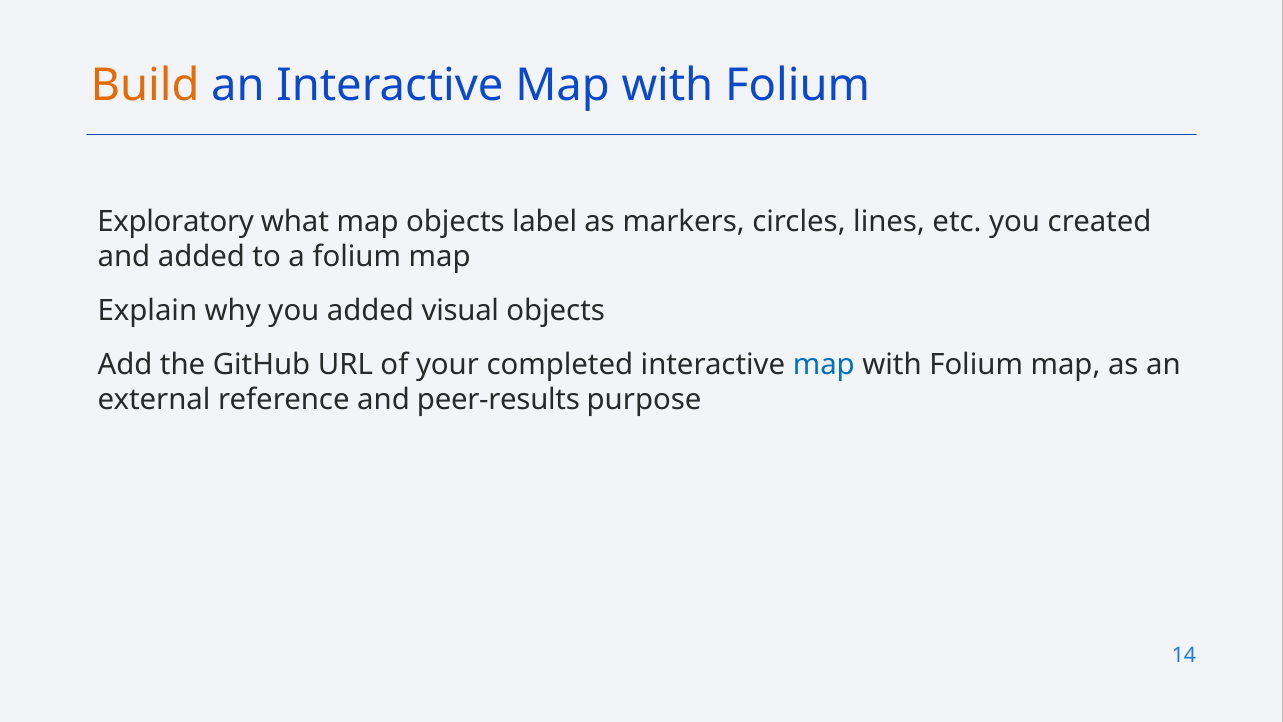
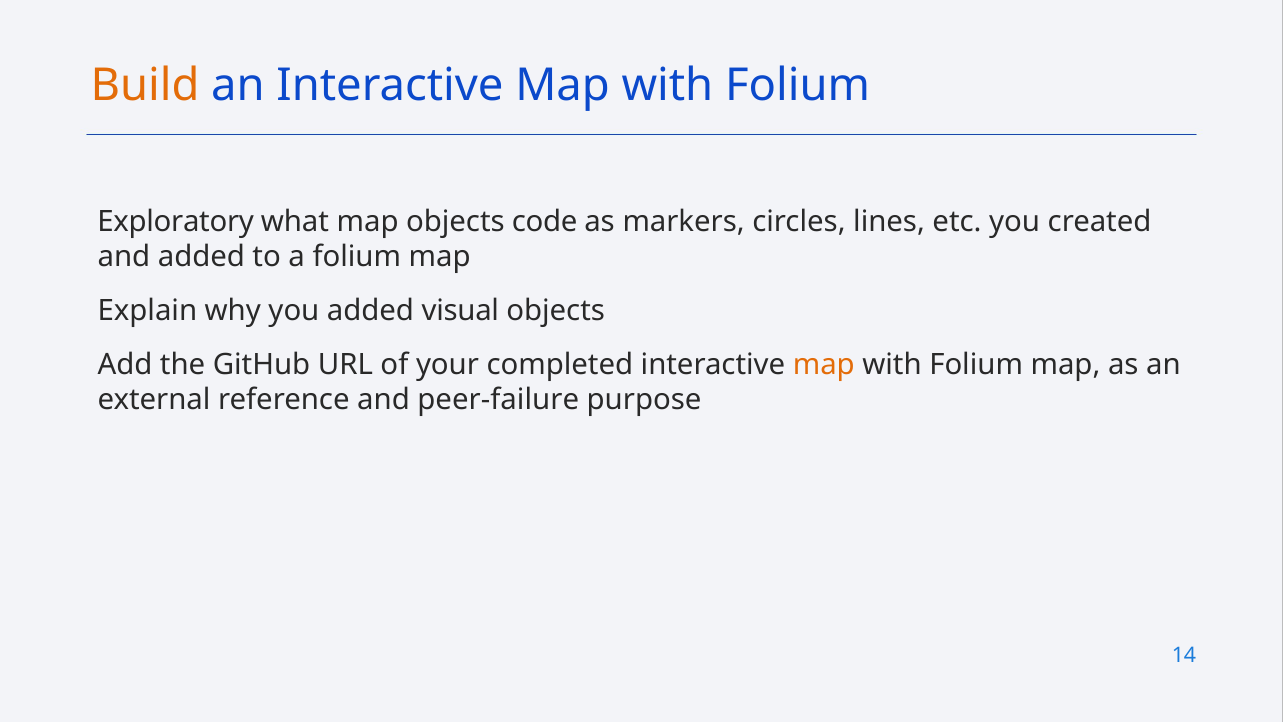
label: label -> code (545, 222)
map colour: blue -> orange (824, 365)
peer-results: peer-results -> peer-failure (498, 400)
